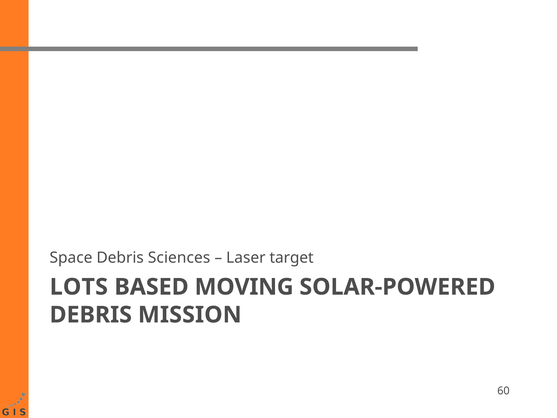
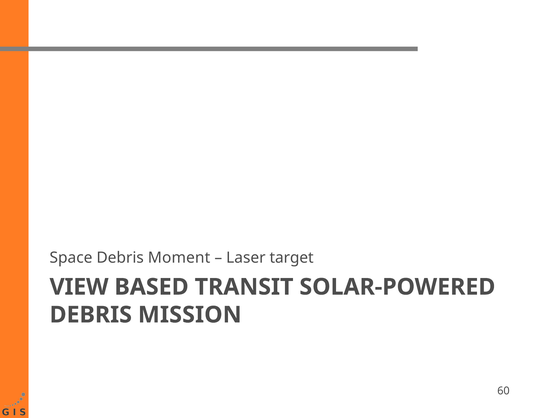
Sciences: Sciences -> Moment (179, 257)
LOTS: LOTS -> VIEW (79, 287)
MOVING: MOVING -> TRANSIT (244, 287)
